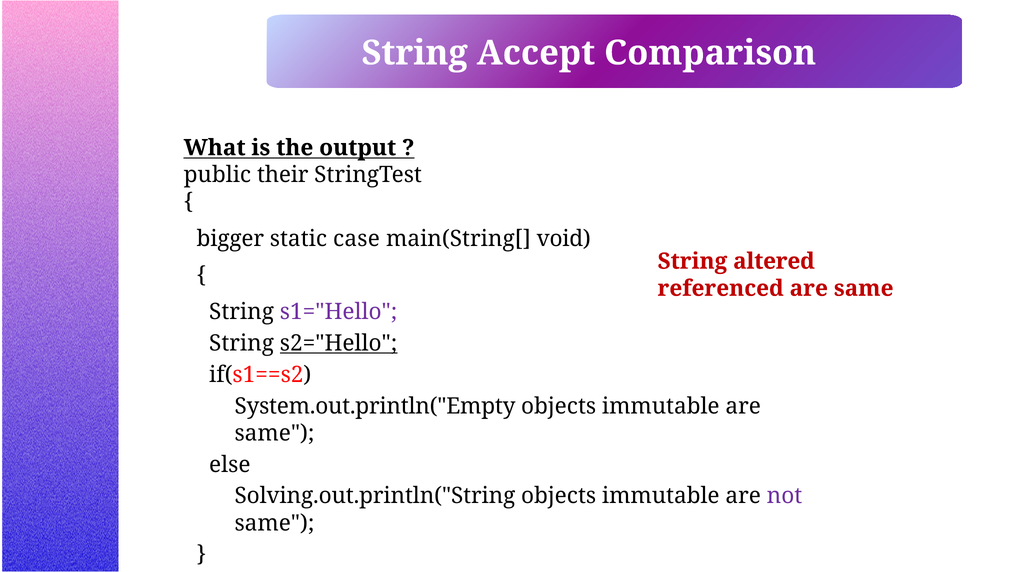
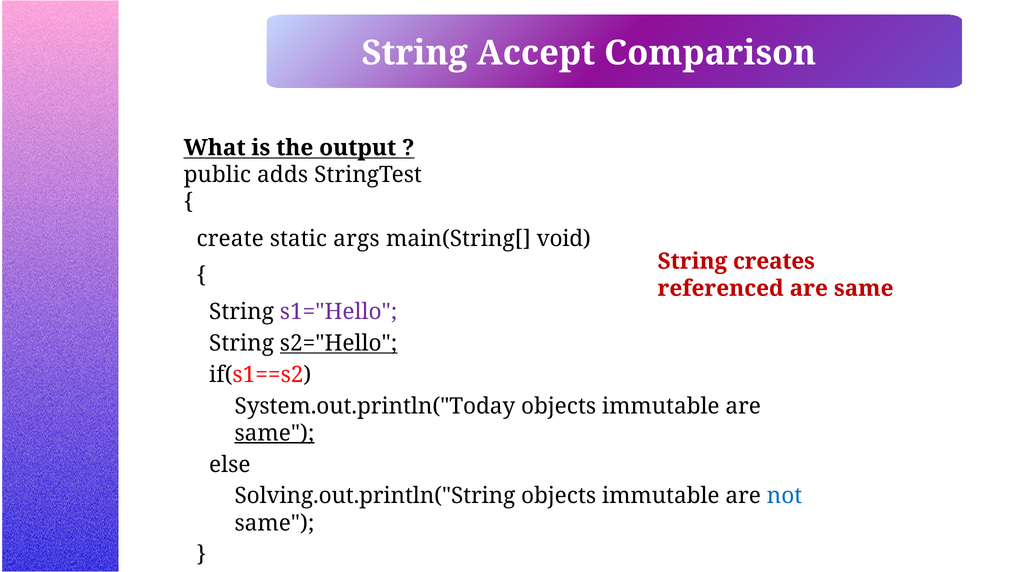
their: their -> adds (283, 175)
bigger: bigger -> create (230, 239)
case: case -> args (356, 239)
altered: altered -> creates (774, 261)
System.out.println("Empty: System.out.println("Empty -> System.out.println("Today (375, 406)
same underline: none -> present (274, 433)
not colour: purple -> blue (785, 496)
